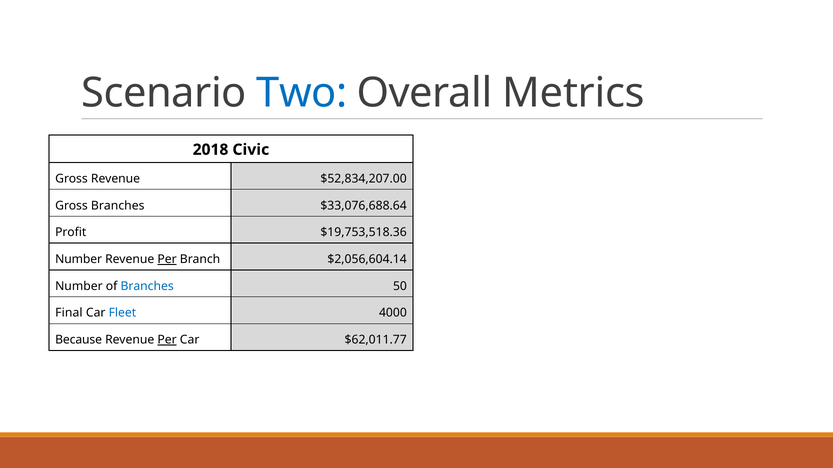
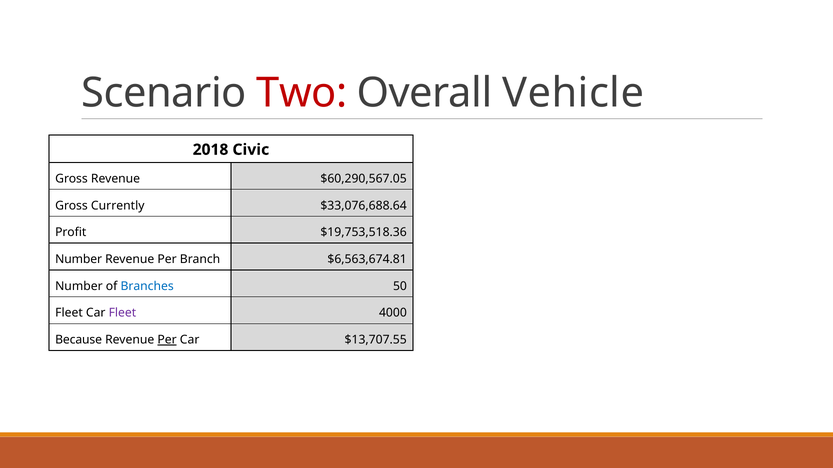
Two colour: blue -> red (302, 93)
Metrics: Metrics -> Vehicle (573, 93)
$52,834,207.00: $52,834,207.00 -> $60,290,567.05 (364, 179)
Gross Branches: Branches -> Currently (118, 206)
Per underline: present -> none (167, 260)
$2,056,604.14: $2,056,604.14 -> $6,563,674.81 (367, 260)
Final: Final -> Fleet (69, 313)
Fleet colour: blue -> purple (122, 313)
$62,011.77: $62,011.77 -> $13,707.55 (376, 340)
